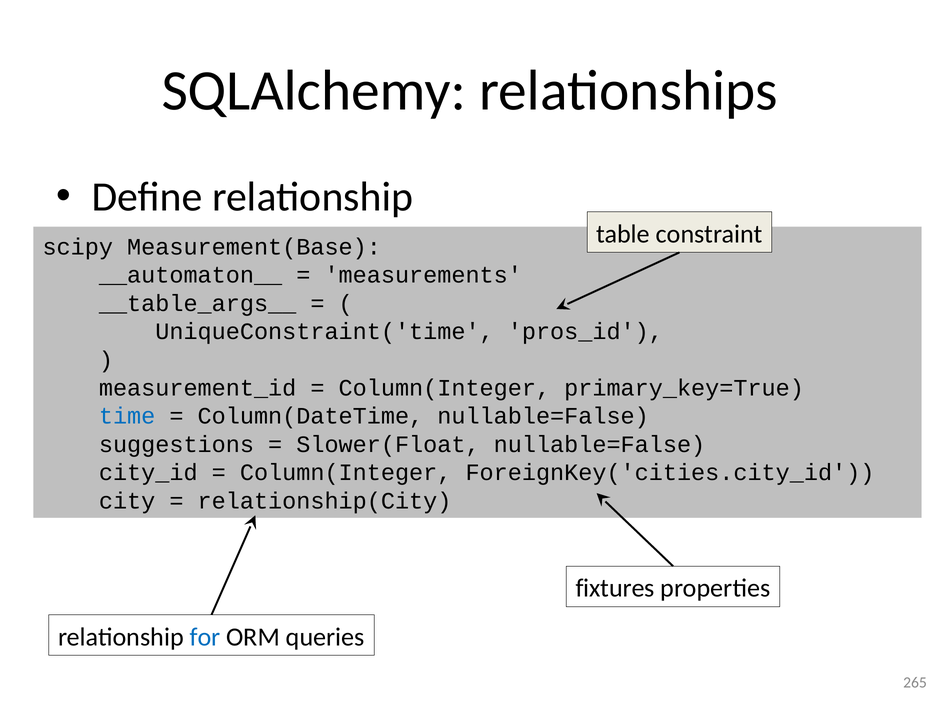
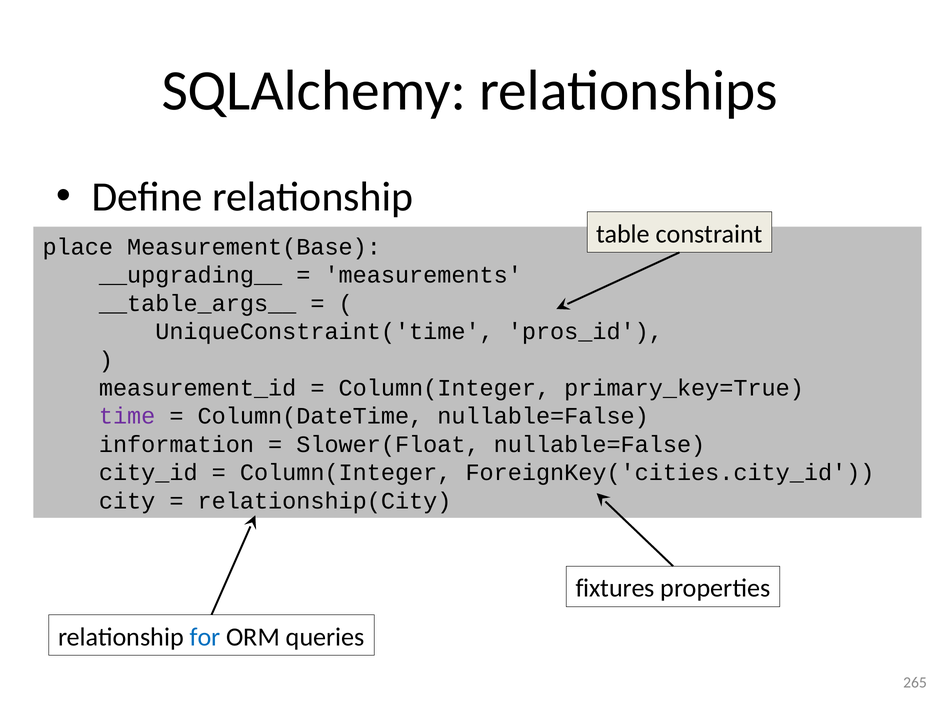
scipy: scipy -> place (78, 247)
__automaton__: __automaton__ -> __upgrading__ (191, 275)
time colour: blue -> purple (127, 416)
suggestions: suggestions -> information (176, 444)
